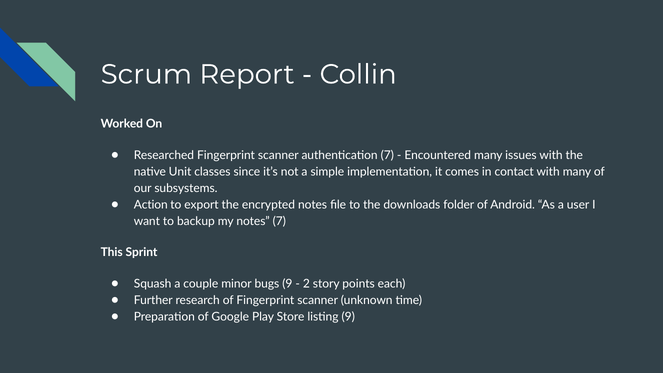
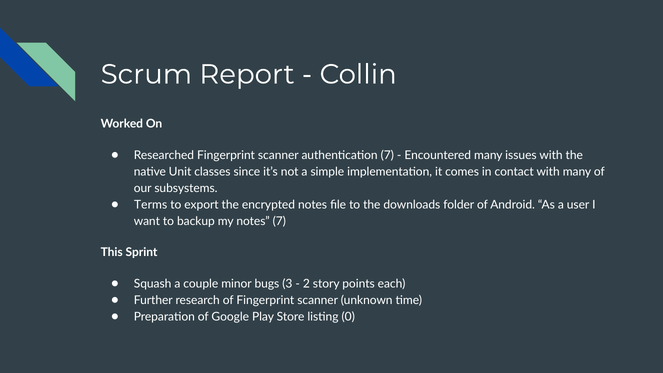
Action: Action -> Terms (151, 205)
bugs 9: 9 -> 3 (287, 284)
listing 9: 9 -> 0 (348, 317)
